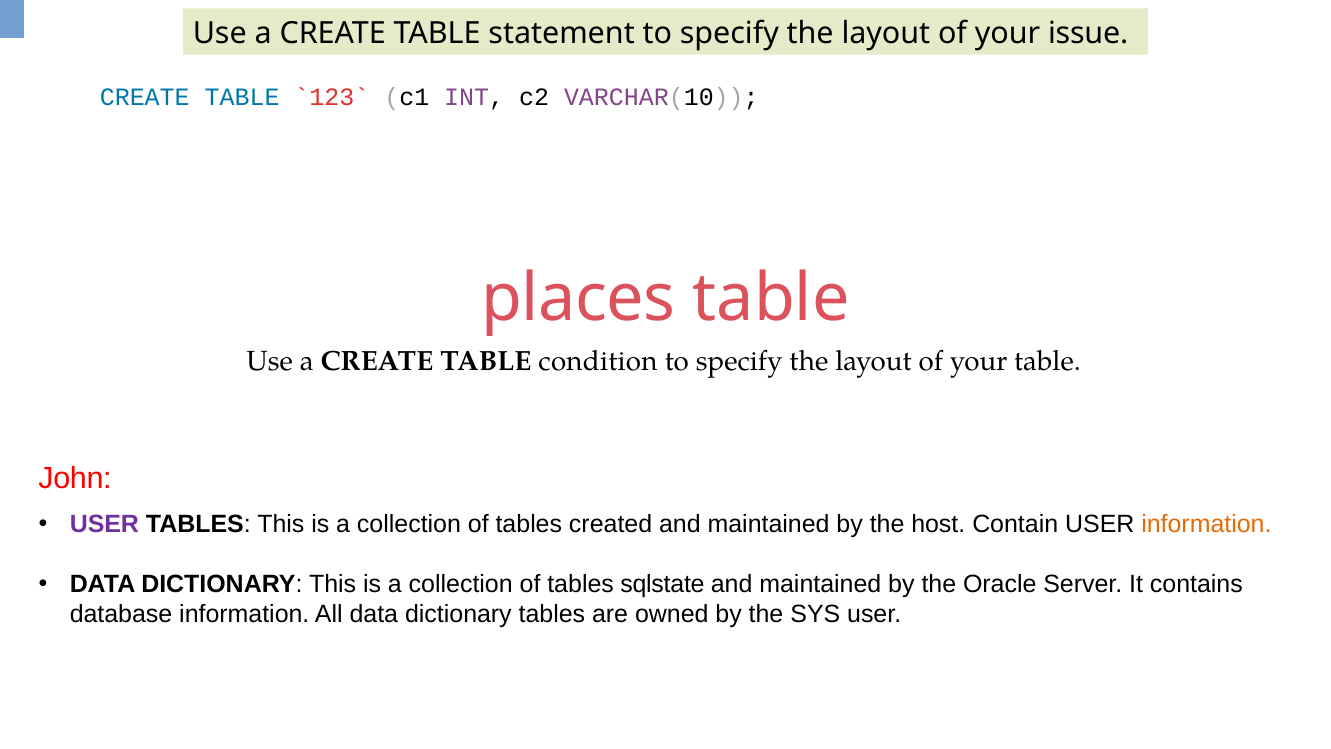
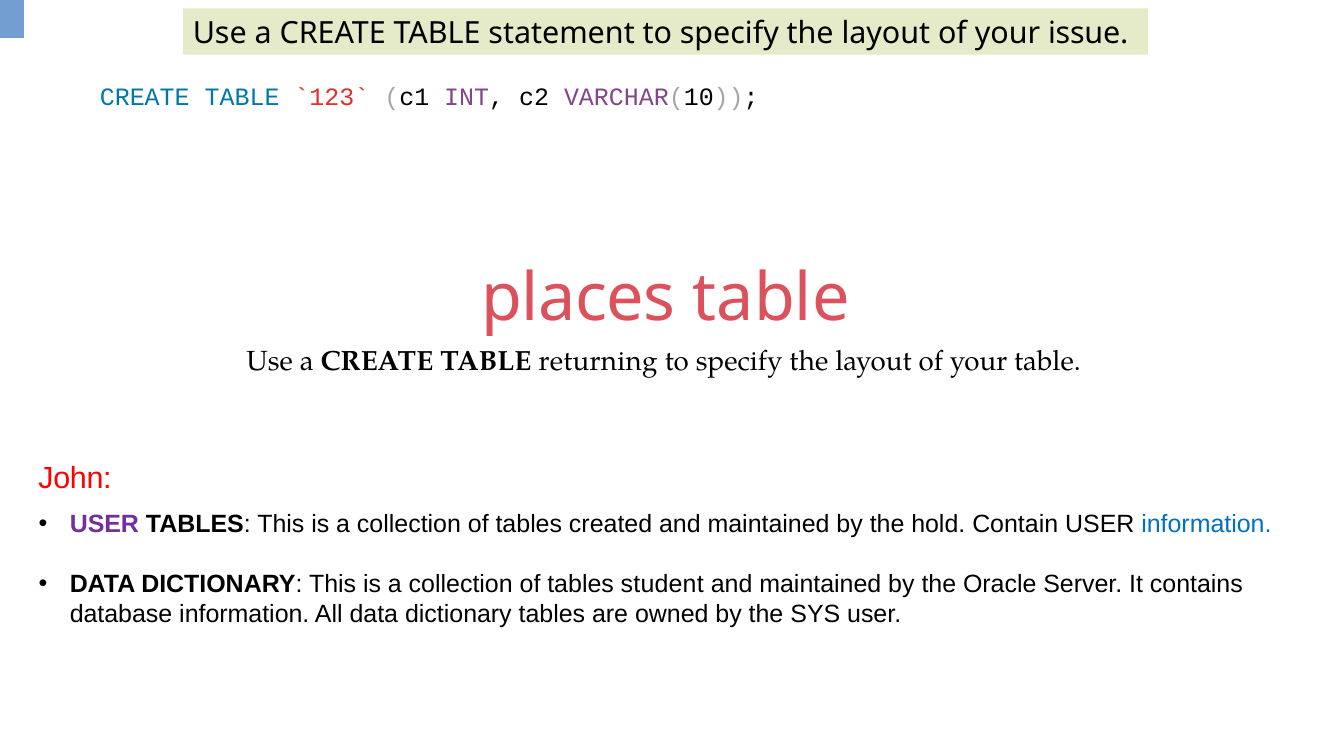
condition: condition -> returning (598, 361)
host: host -> hold (938, 524)
information colour: orange -> blue (1206, 524)
sqlstate: sqlstate -> student (662, 584)
